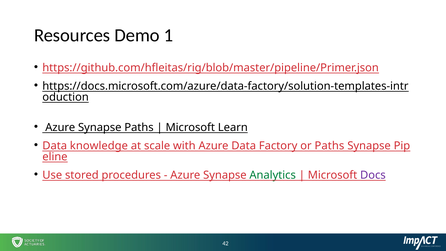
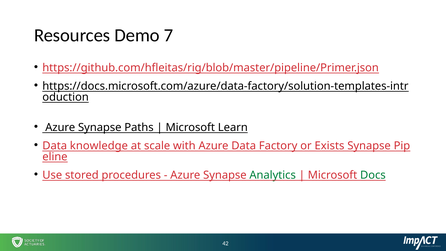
1: 1 -> 7 (169, 35)
or Paths: Paths -> Exists (329, 146)
Docs colour: purple -> green (373, 175)
